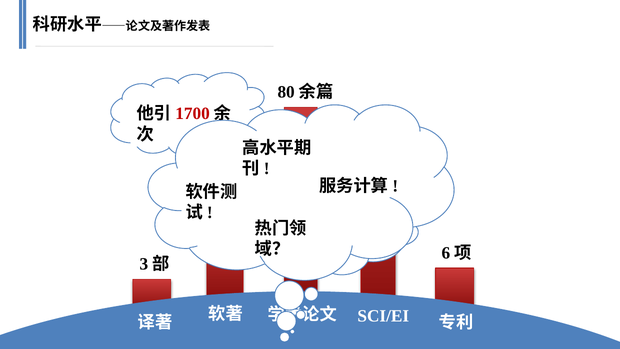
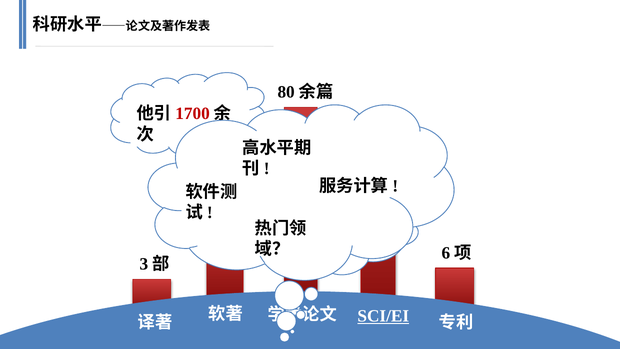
SCI/EI underline: none -> present (383, 316)
